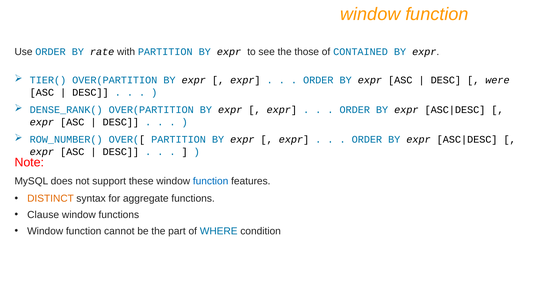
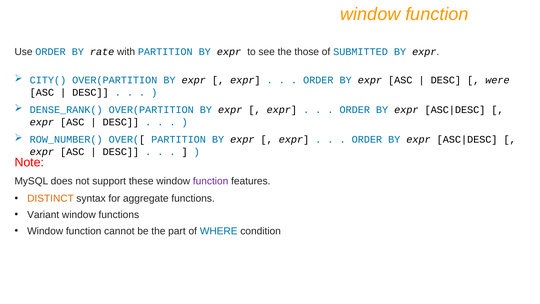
CONTAINED: CONTAINED -> SUBMITTED (361, 52)
TIER(: TIER( -> CITY( (48, 80)
function colour: blue -> purple (211, 181)
Clause: Clause -> Variant (43, 215)
